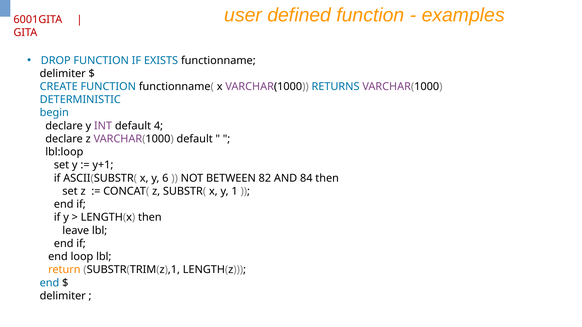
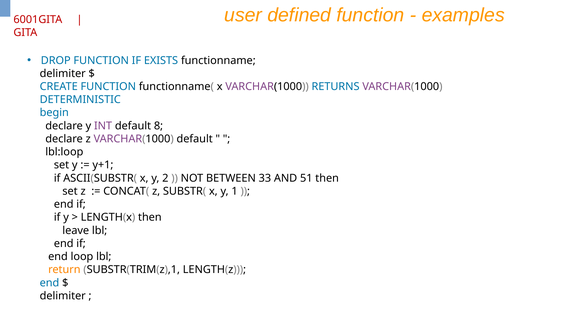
4: 4 -> 8 (159, 126)
6: 6 -> 2 (165, 178)
82: 82 -> 33 (265, 178)
84: 84 -> 51 (306, 178)
